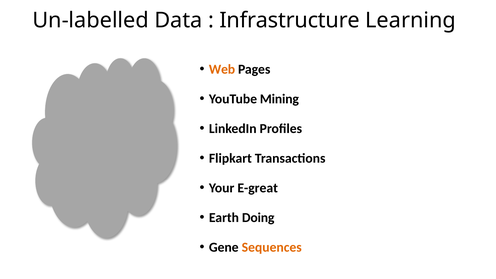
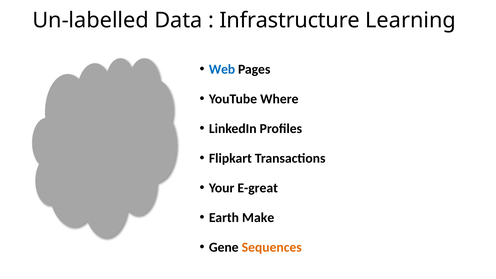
Web colour: orange -> blue (222, 69)
Mining: Mining -> Where (279, 99)
Doing: Doing -> Make (258, 218)
